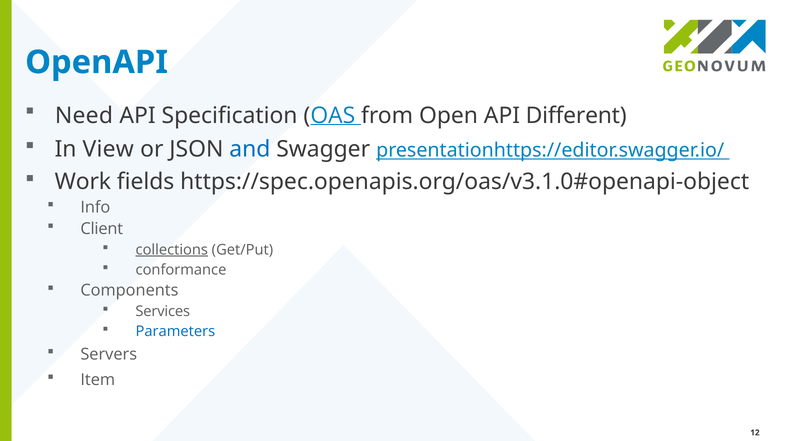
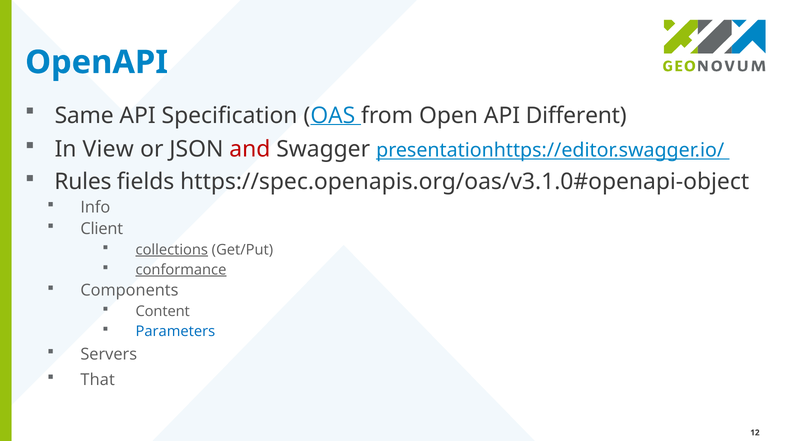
Need: Need -> Same (84, 116)
and colour: blue -> red (250, 149)
Work: Work -> Rules (83, 182)
conformance underline: none -> present (181, 270)
Services: Services -> Content (163, 312)
Item: Item -> That (98, 381)
